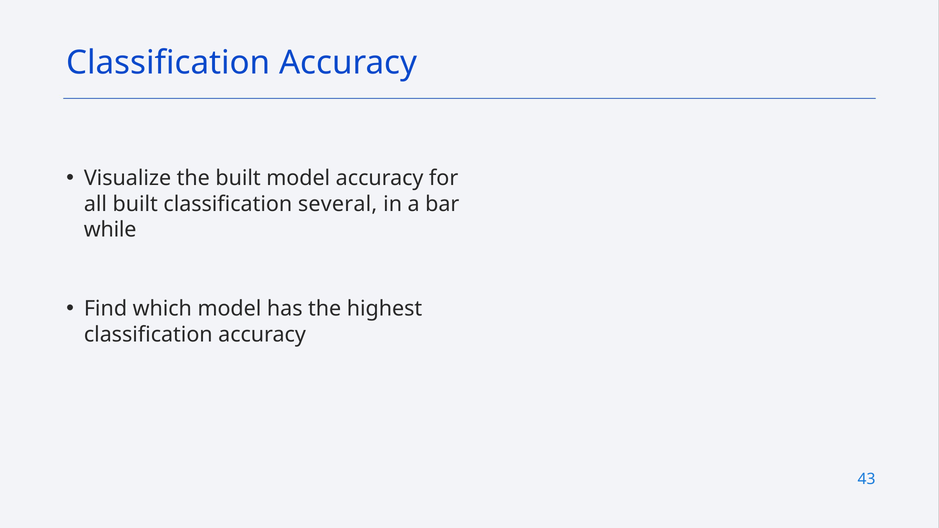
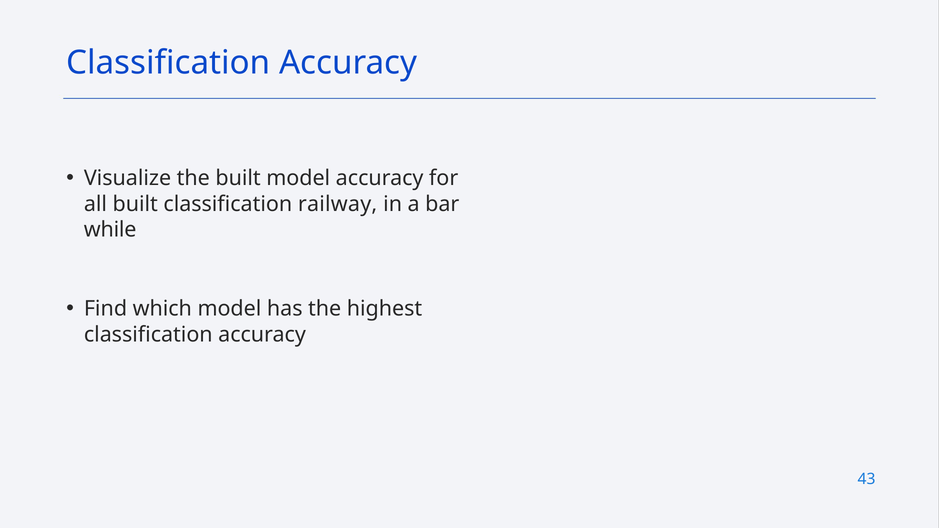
several: several -> railway (338, 204)
